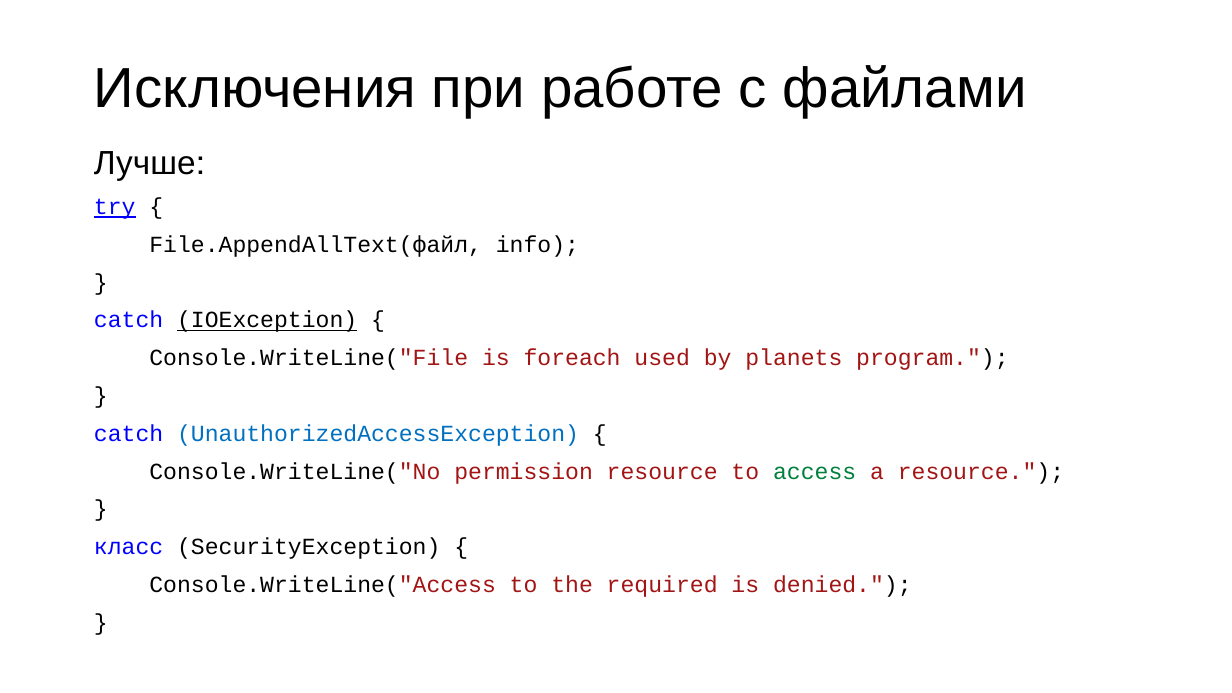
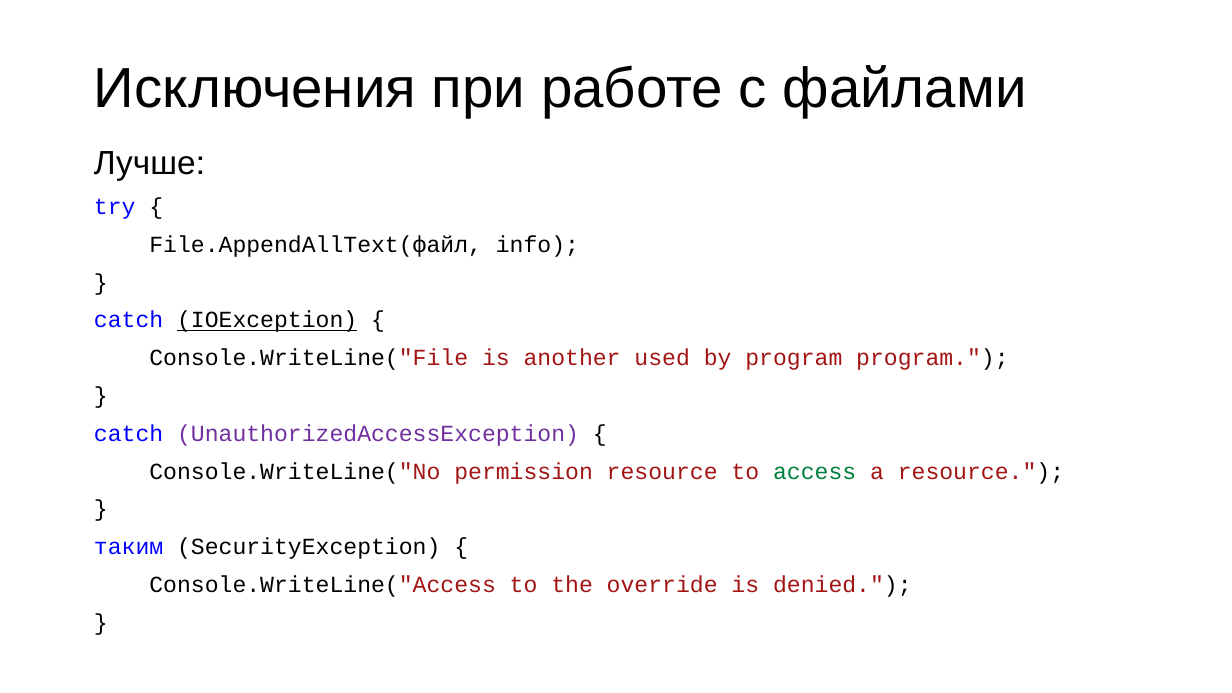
try underline: present -> none (115, 207)
foreach: foreach -> another (572, 358)
by planets: planets -> program (794, 358)
UnauthorizedAccessException colour: blue -> purple (378, 434)
класс: класс -> таким (129, 547)
required: required -> override (662, 585)
